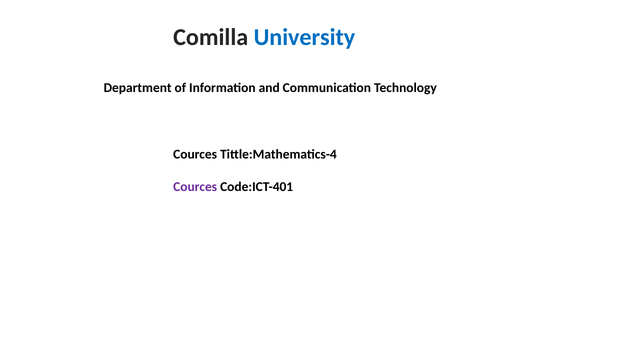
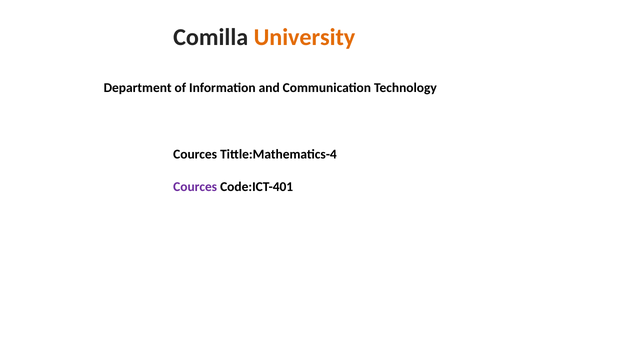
University colour: blue -> orange (304, 38)
